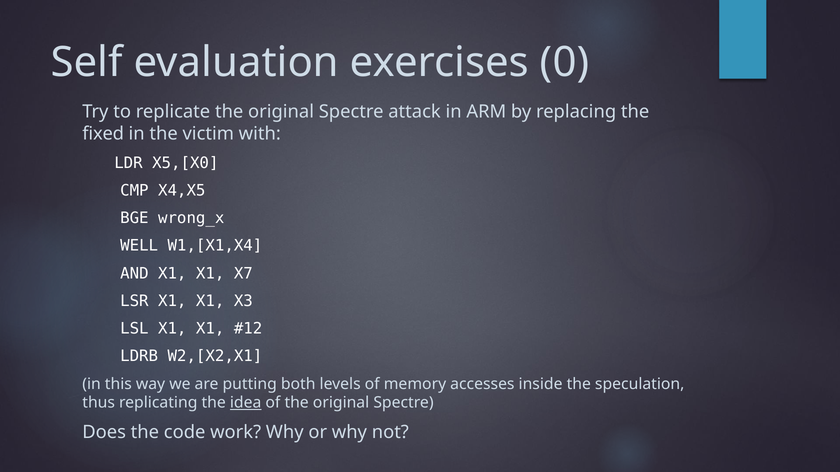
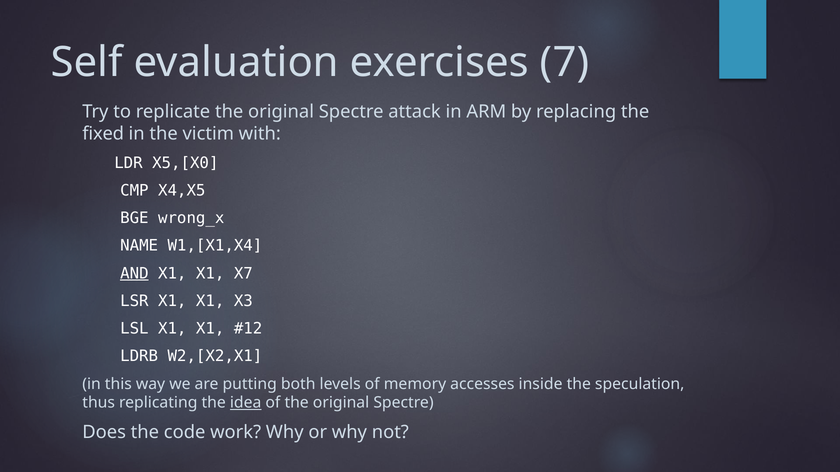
0: 0 -> 7 (565, 62)
WELL: WELL -> NAME (139, 246)
AND underline: none -> present (134, 274)
